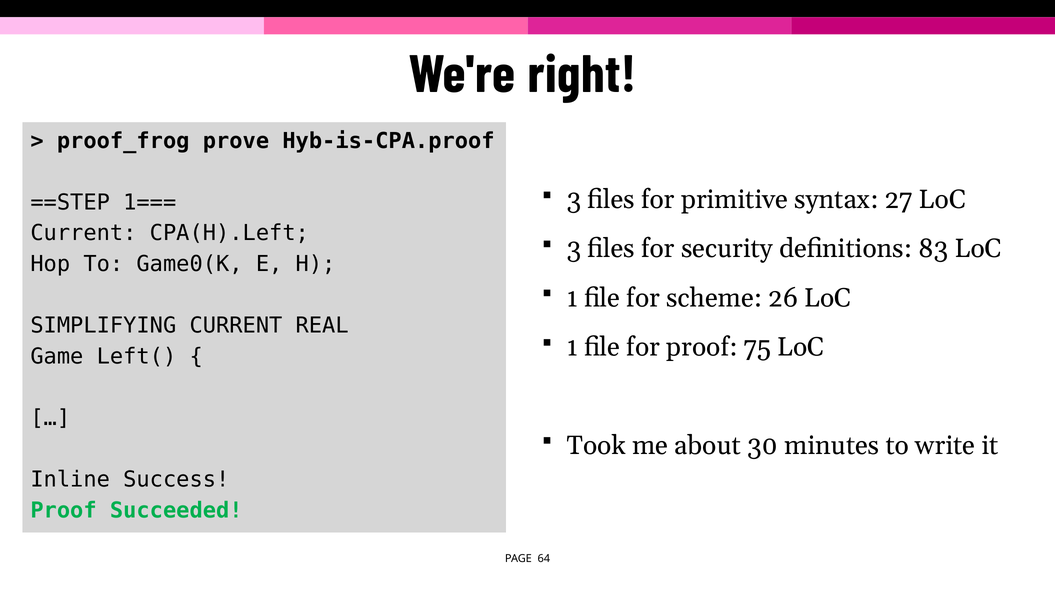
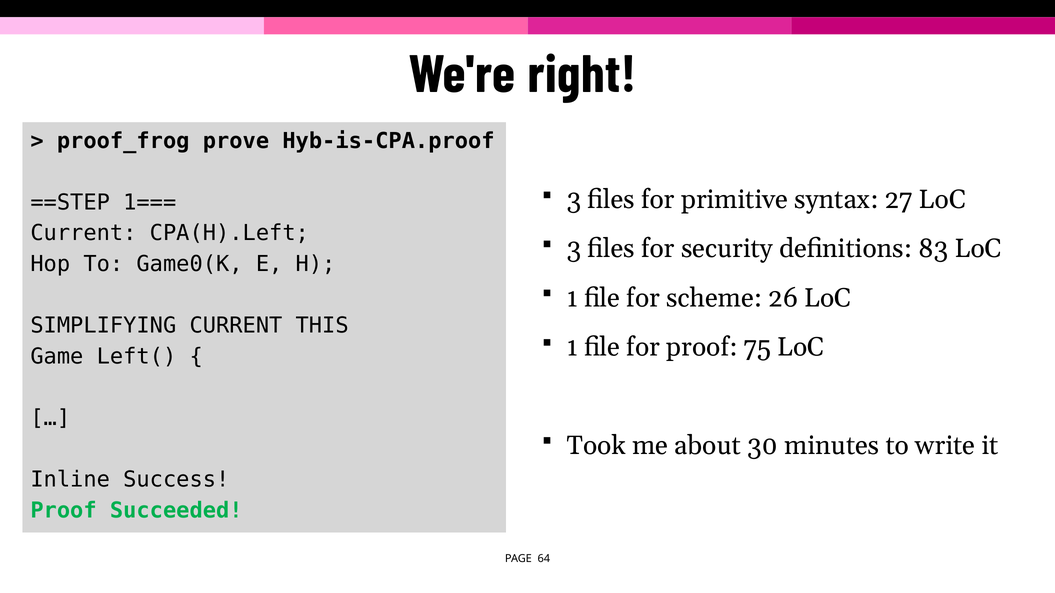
REAL: REAL -> THIS (322, 326)
